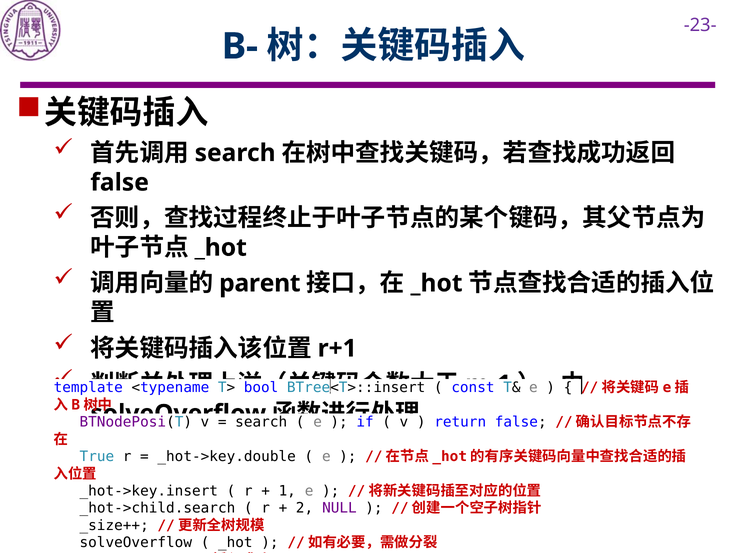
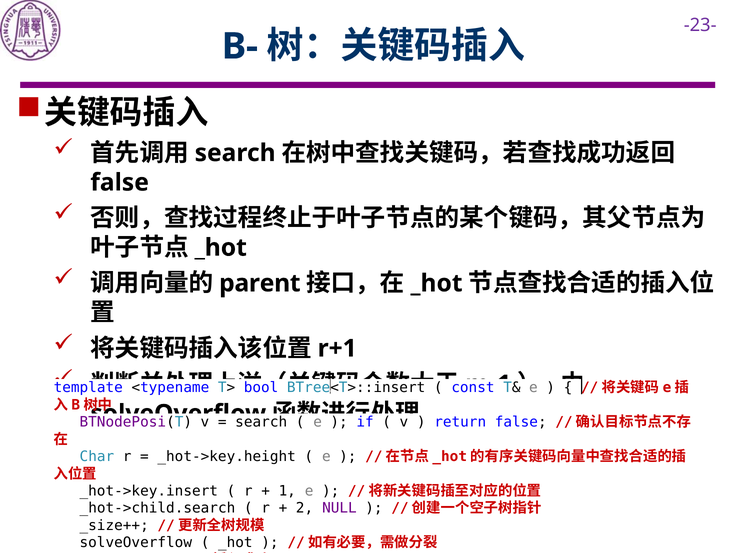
True: True -> Char (97, 457)
_hot->key.double: _hot->key.double -> _hot->key.height (227, 457)
